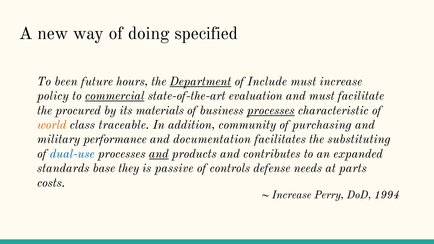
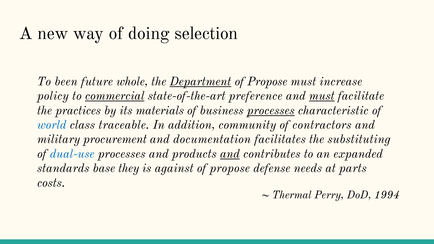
specified: specified -> selection (206, 34)
hours: hours -> whole (132, 82)
Include: Include -> Propose (267, 82)
evaluation: evaluation -> preference (256, 96)
must underline: none -> present (322, 96)
procured: procured -> practices (78, 110)
world colour: orange -> blue (52, 125)
purchasing: purchasing -> contractors (322, 125)
performance: performance -> procurement (115, 139)
and underline: present -> none (159, 154)
and underline: none -> present (230, 154)
passive: passive -> against (174, 168)
controls: controls -> propose (230, 168)
Increase: Increase -> Thermal (292, 195)
